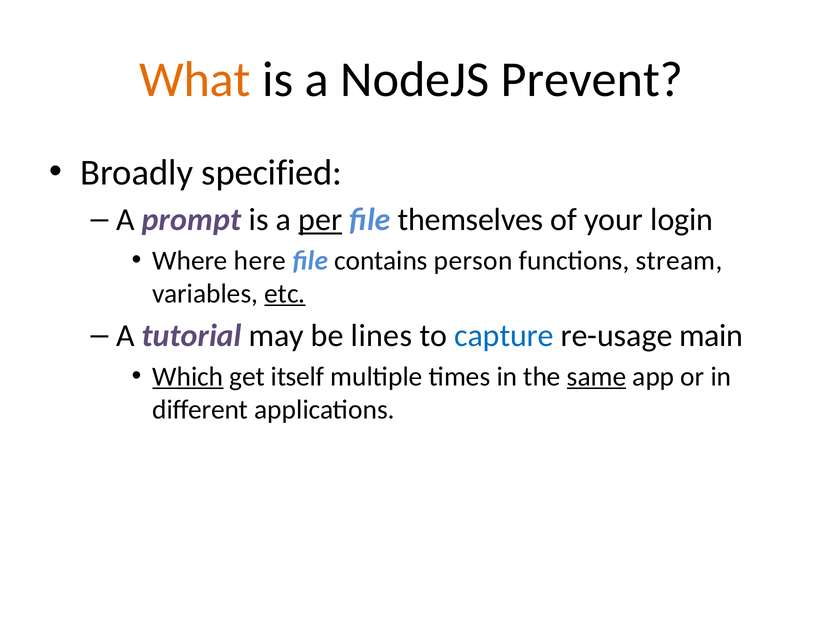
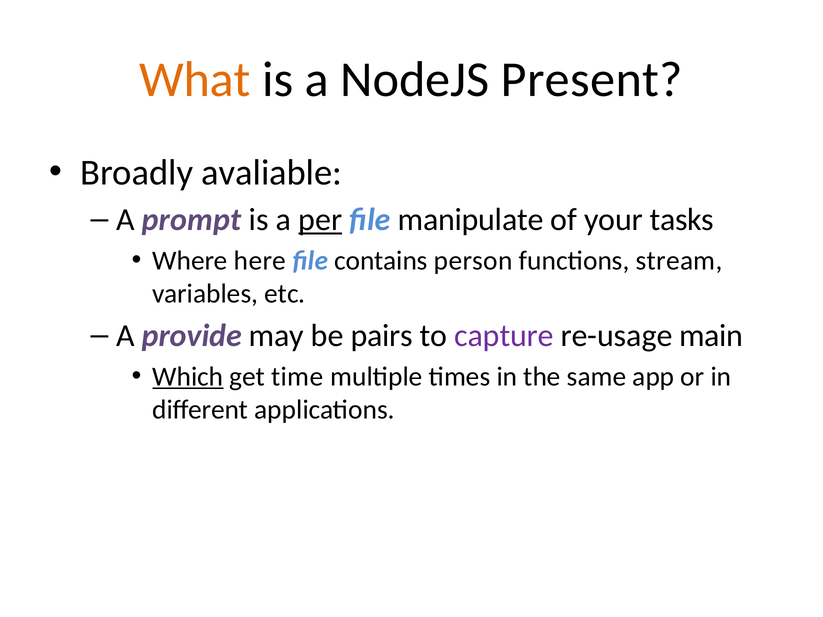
Prevent: Prevent -> Present (592, 80)
specified: specified -> avaliable (272, 173)
themselves: themselves -> manipulate (471, 220)
login: login -> tasks (682, 220)
etc underline: present -> none (285, 294)
tutorial: tutorial -> provide (192, 336)
lines: lines -> pairs (382, 336)
capture colour: blue -> purple (504, 336)
itself: itself -> time (297, 377)
same underline: present -> none (596, 377)
